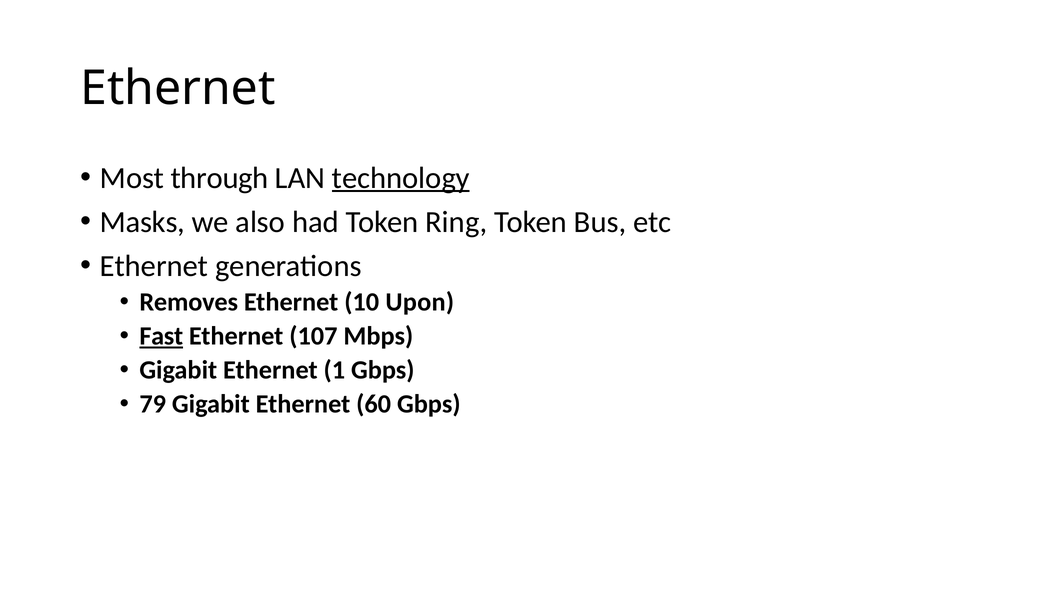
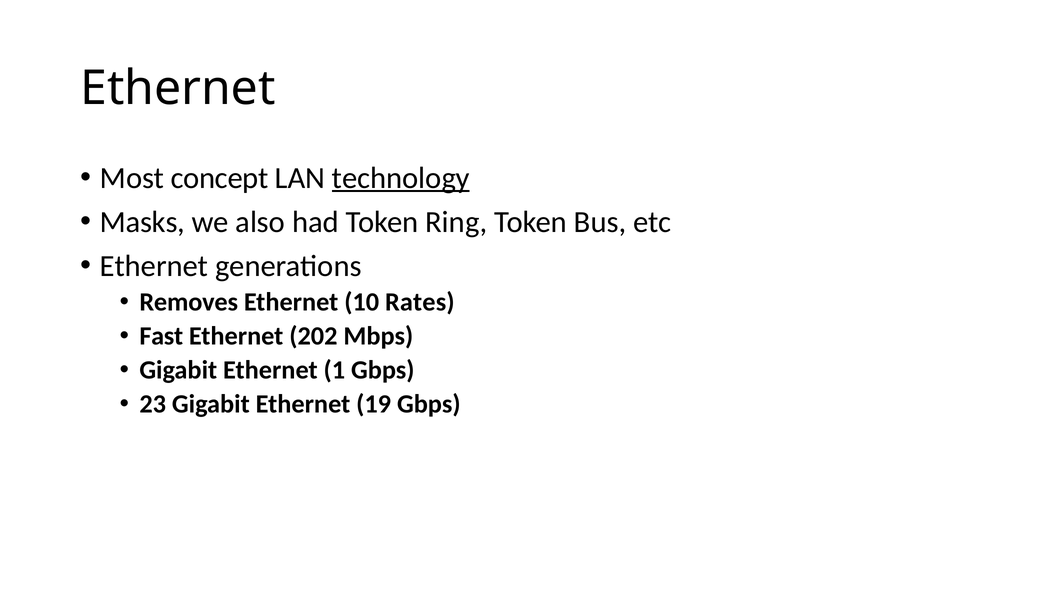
through: through -> concept (220, 178)
Upon: Upon -> Rates (420, 302)
Fast underline: present -> none (161, 336)
107: 107 -> 202 (313, 336)
79: 79 -> 23 (153, 404)
60: 60 -> 19 (374, 404)
